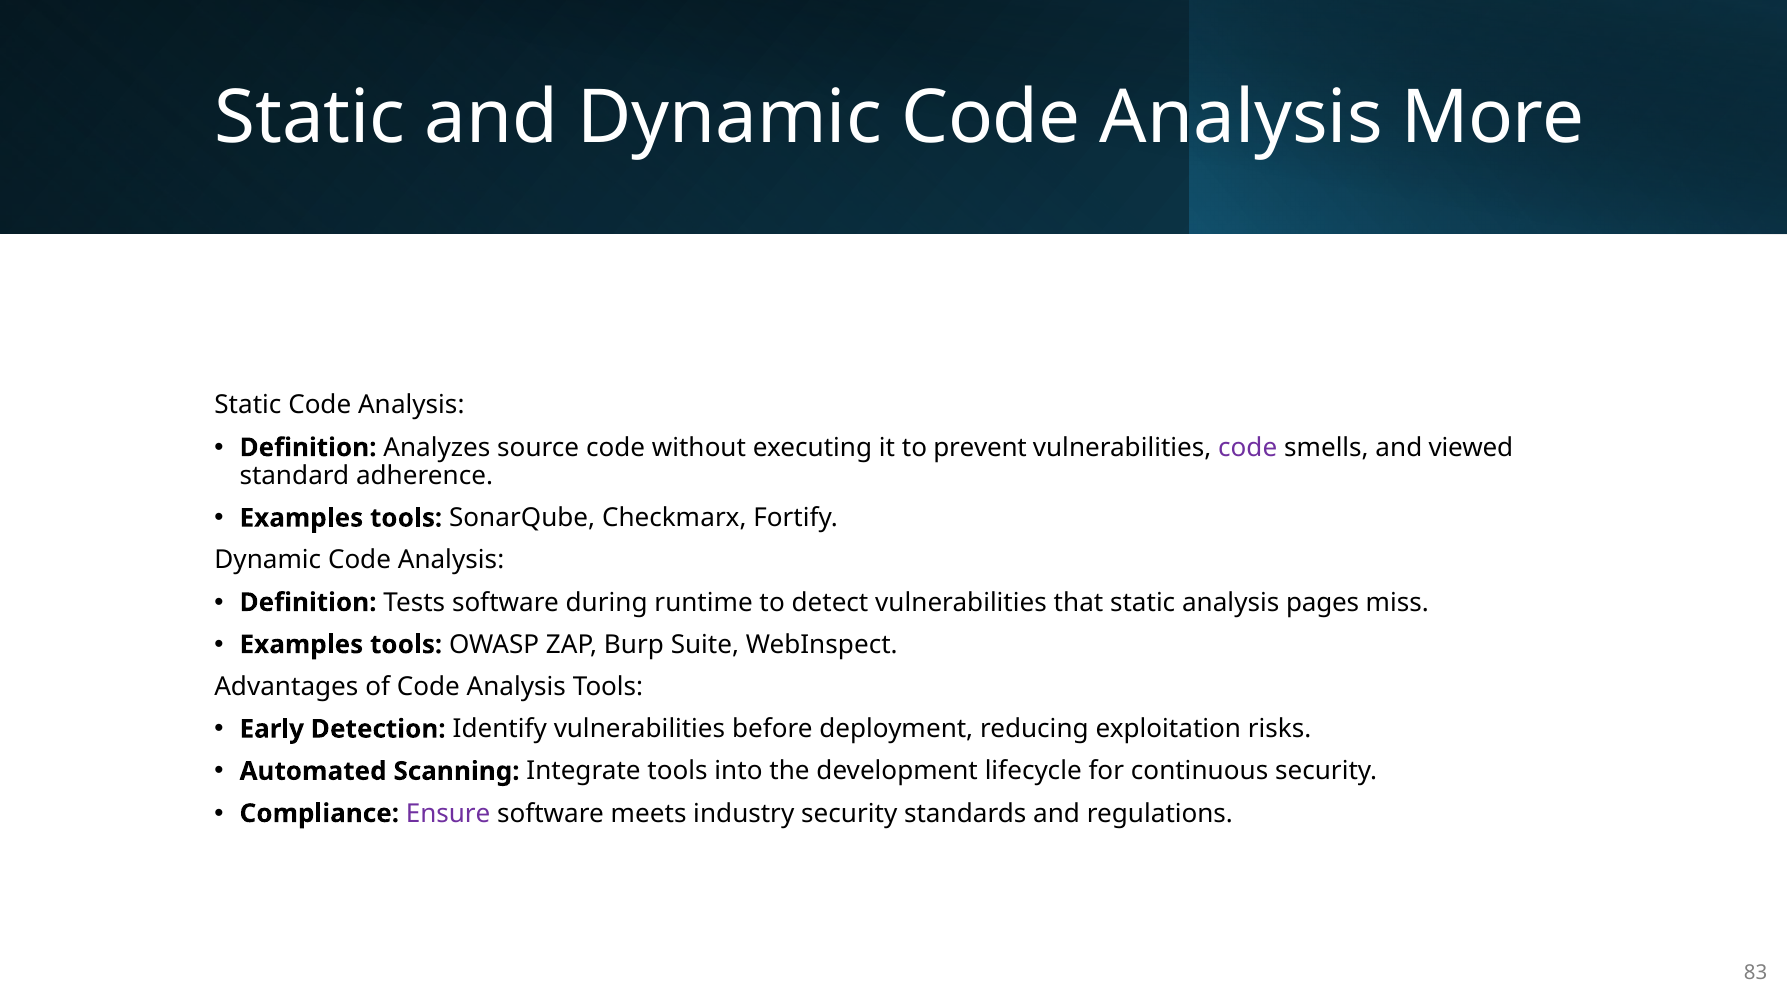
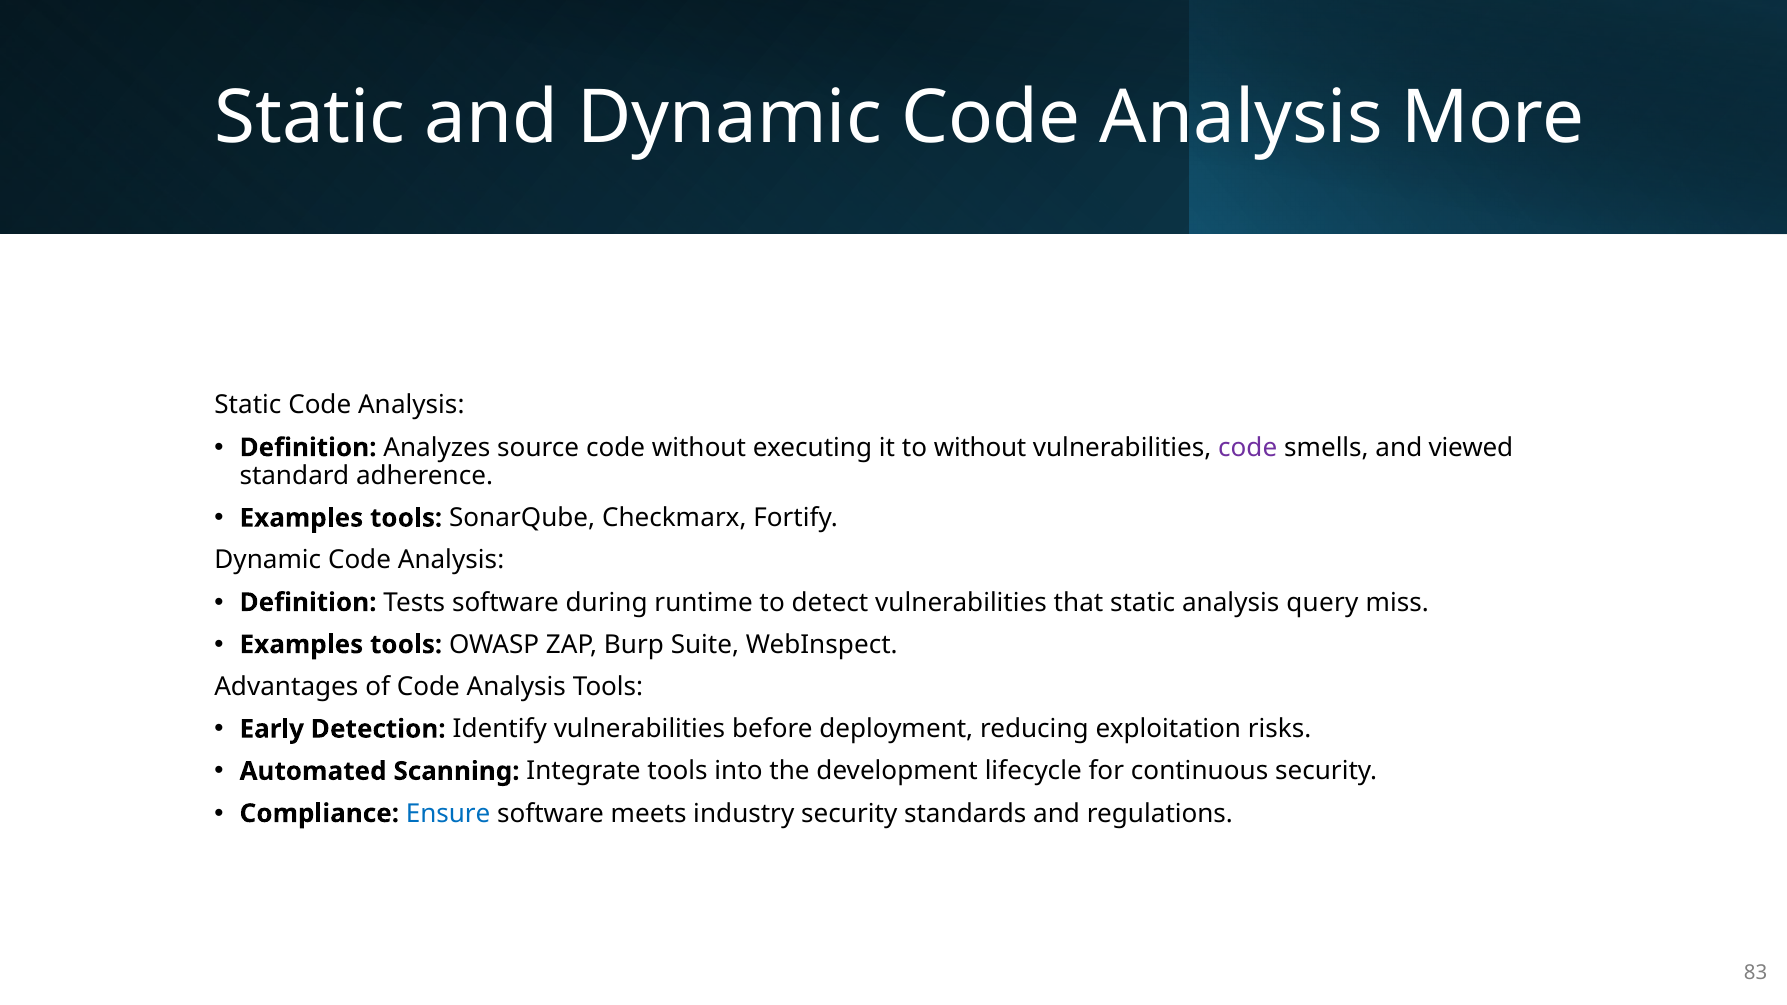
to prevent: prevent -> without (980, 448)
pages: pages -> query (1322, 603)
Ensure colour: purple -> blue (448, 814)
